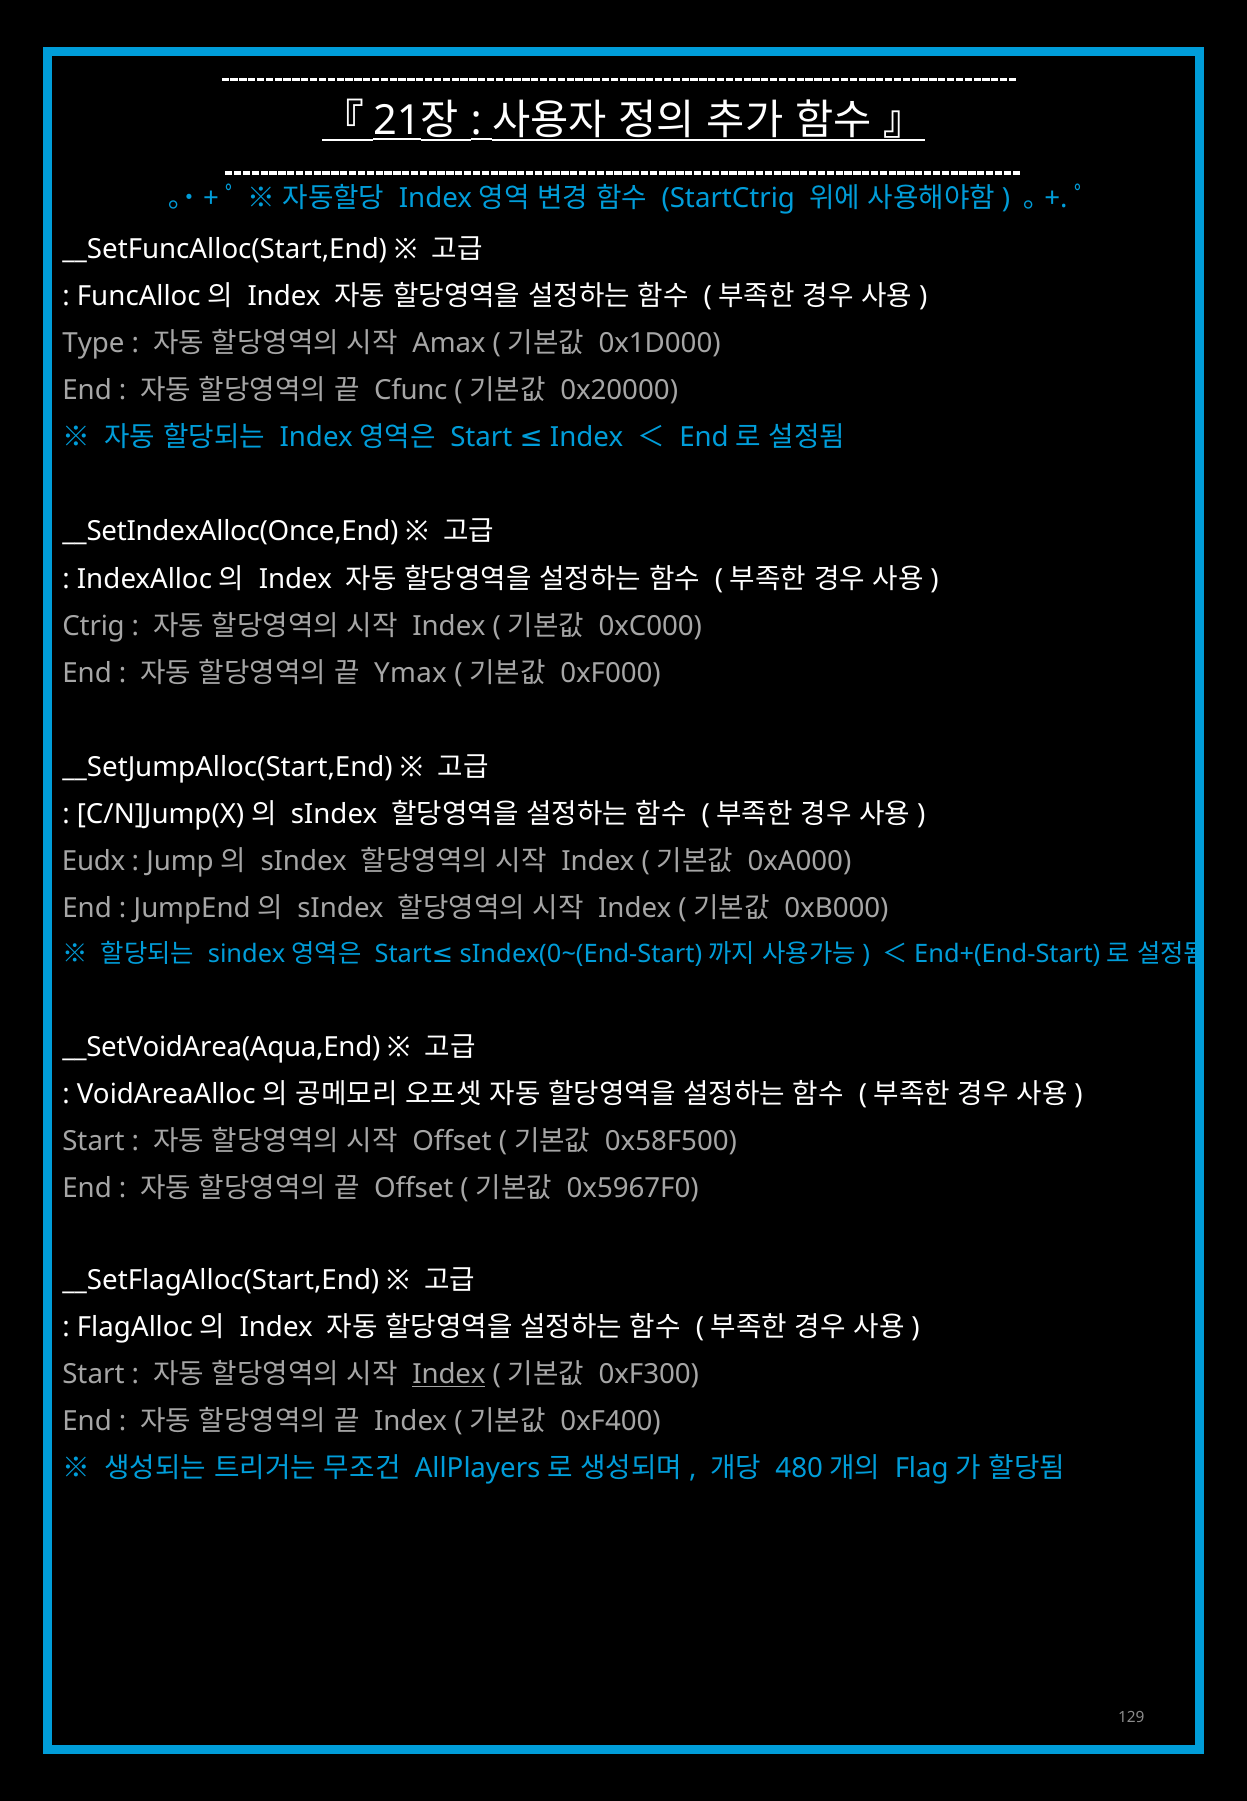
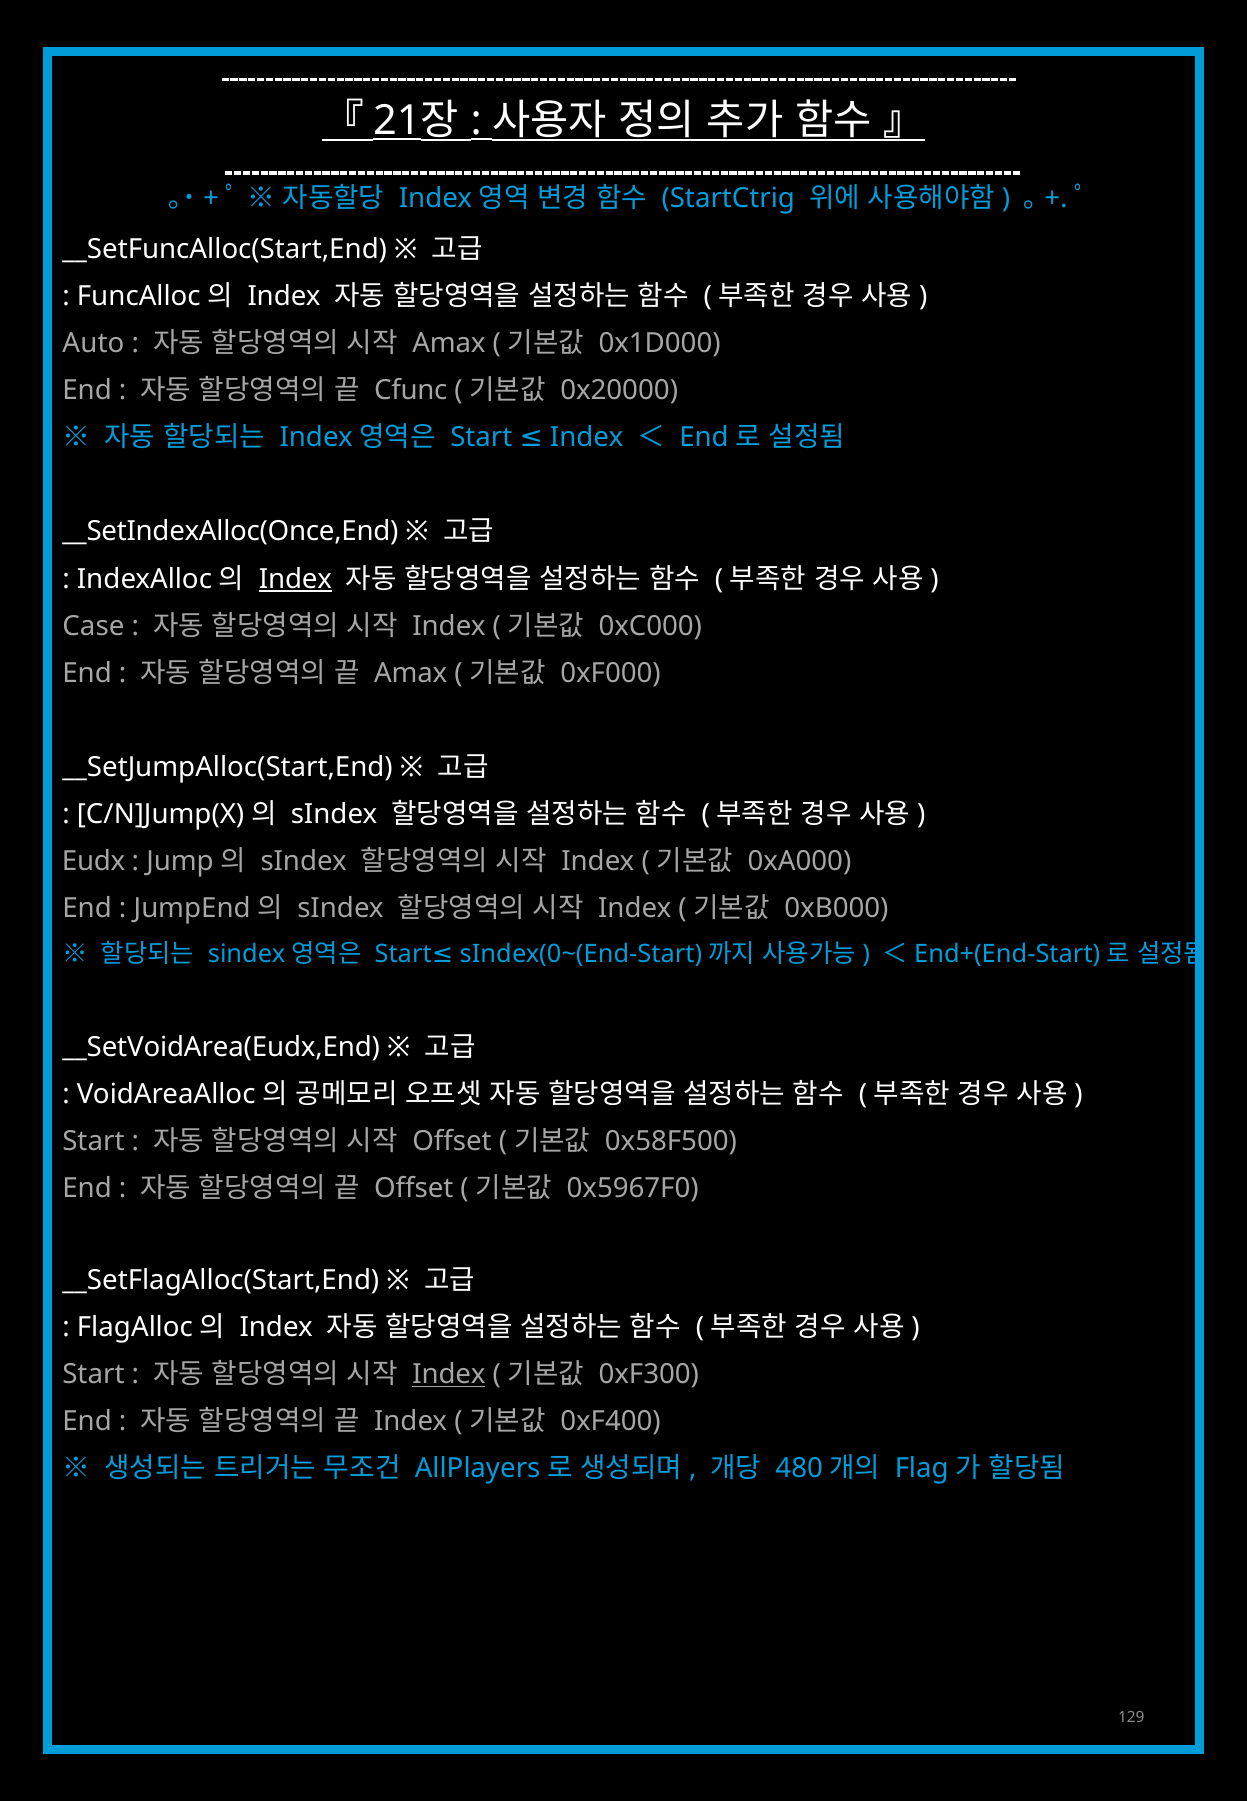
Type: Type -> Auto (93, 343)
Index underline: none -> present (295, 579)
Ctrig: Ctrig -> Case (93, 626)
Ymax: Ymax -> Amax (411, 673)
__SetVoidArea(Aqua,End: __SetVoidArea(Aqua,End -> __SetVoidArea(Eudx,End (221, 1048)
